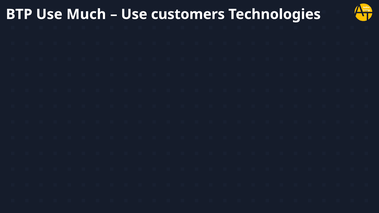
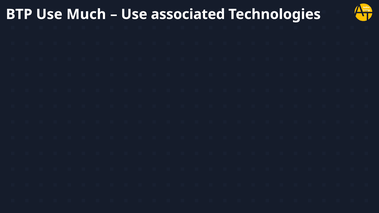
customers: customers -> associated (188, 14)
